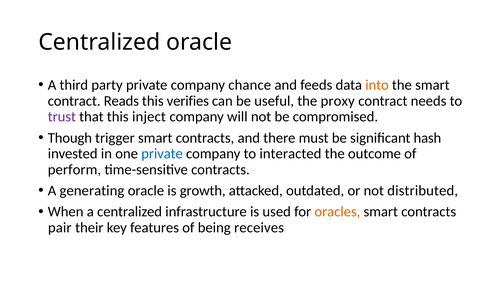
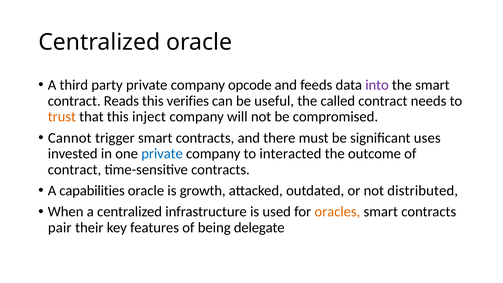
chance: chance -> opcode (250, 85)
into colour: orange -> purple (377, 85)
proxy: proxy -> called (338, 101)
trust colour: purple -> orange (62, 117)
Though: Though -> Cannot (70, 138)
hash: hash -> uses (427, 138)
perform: perform -> contract (74, 170)
generating: generating -> capabilities (92, 191)
receives: receives -> delegate (259, 228)
